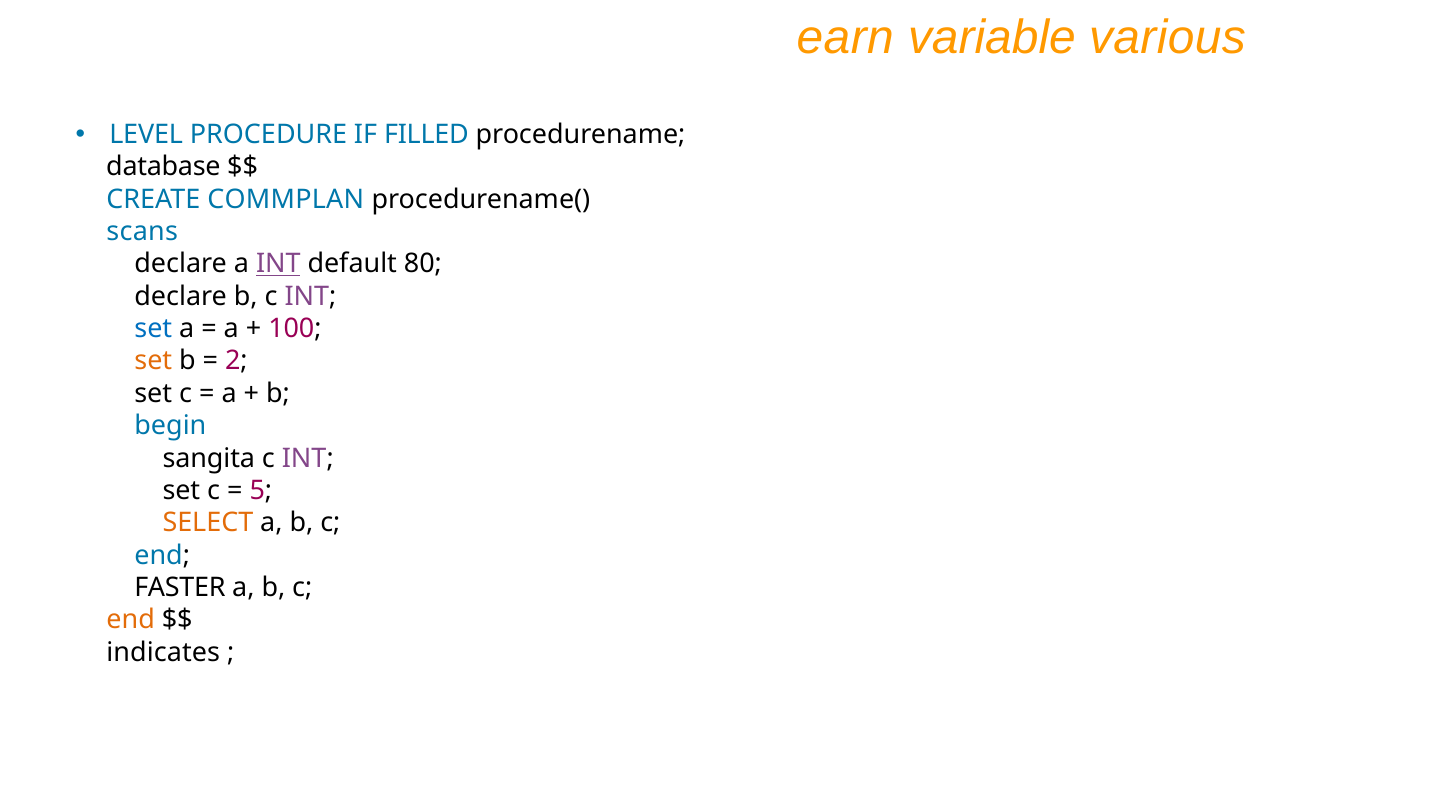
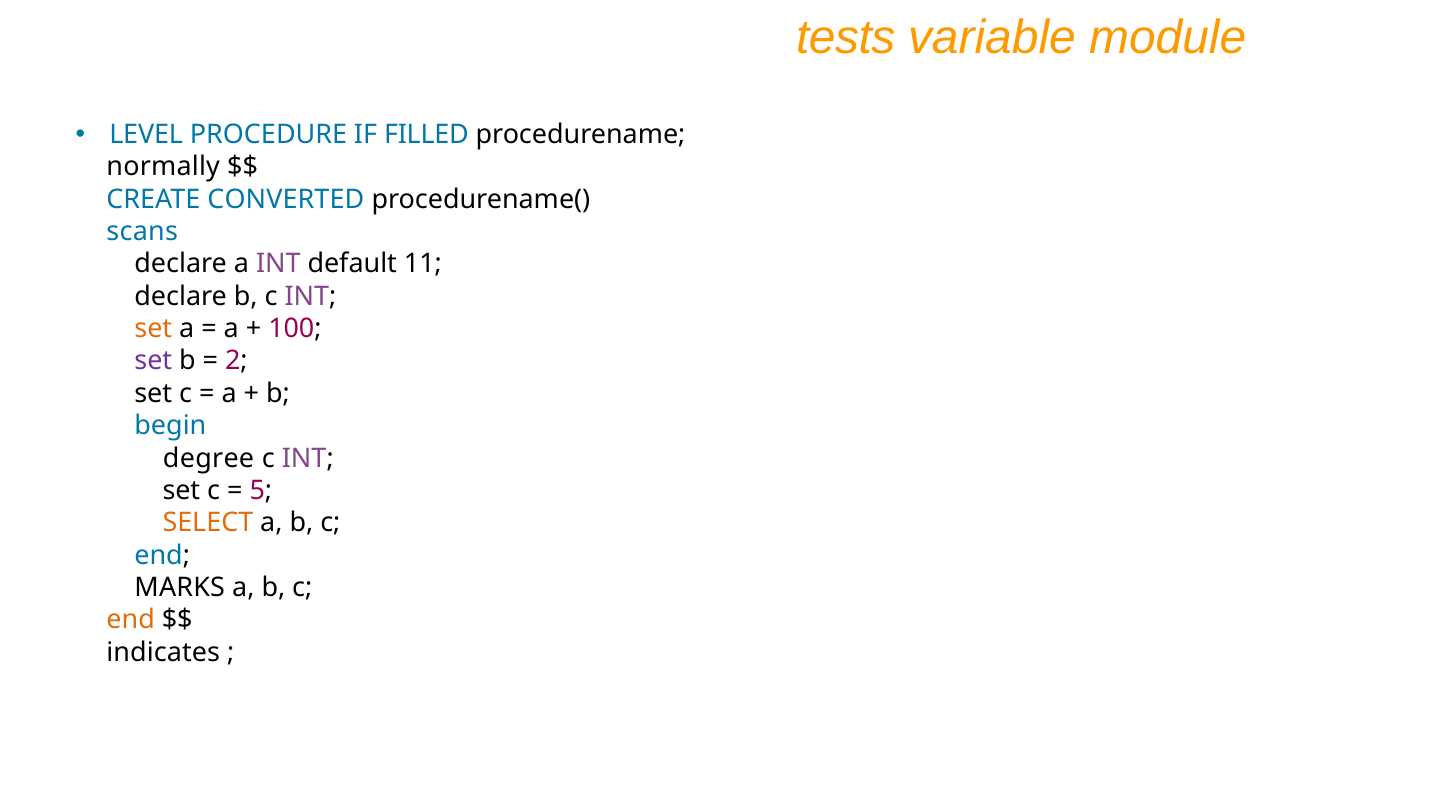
earn: earn -> tests (846, 37)
various: various -> module (1168, 37)
database: database -> normally (163, 167)
COMMPLAN: COMMPLAN -> CONVERTED (286, 199)
INT underline: present -> none (278, 264)
80: 80 -> 11 (423, 264)
set colour: blue -> orange (153, 328)
set colour: orange -> purple (153, 361)
sangita: sangita -> degree (209, 458)
FASTER: FASTER -> MARKS (180, 587)
